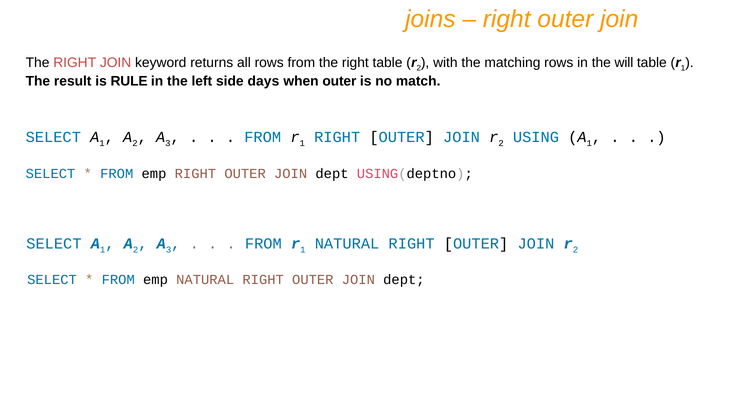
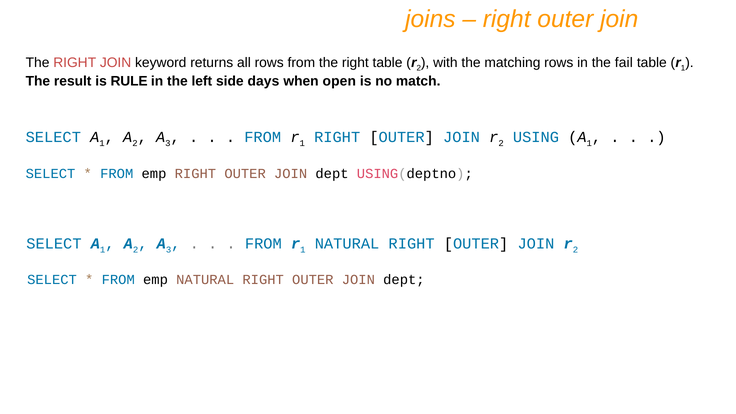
will: will -> fail (624, 63)
when outer: outer -> open (339, 81)
